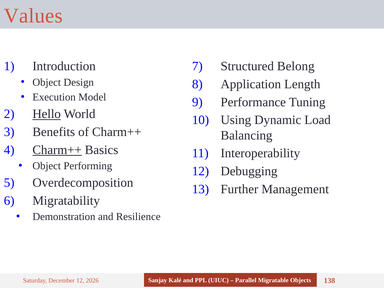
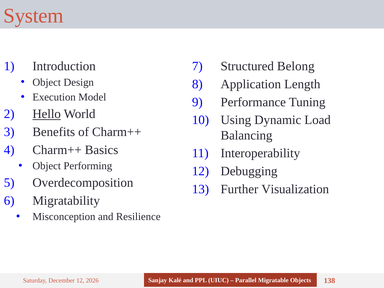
Values: Values -> System (34, 16)
Charm++ underline: present -> none (57, 150)
Management: Management -> Visualization (295, 189)
Demonstration: Demonstration -> Misconception (64, 217)
